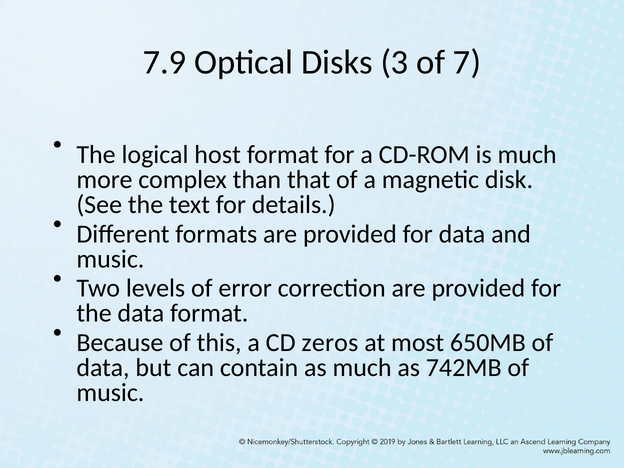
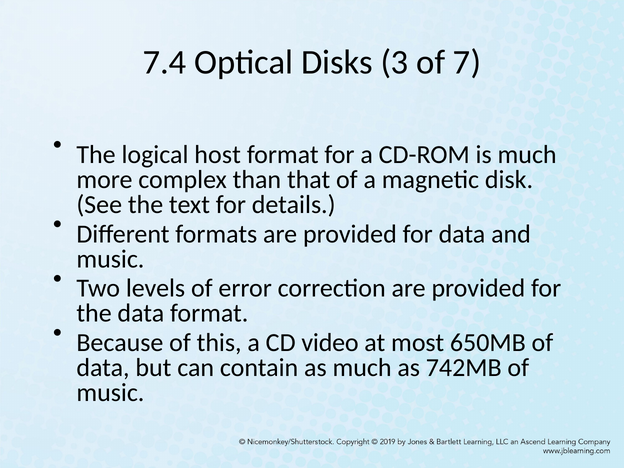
7.9: 7.9 -> 7.4 (164, 62)
zeros: zeros -> video (330, 343)
